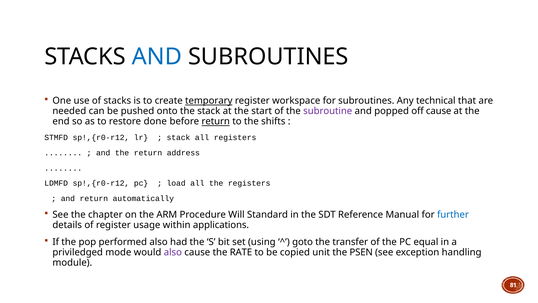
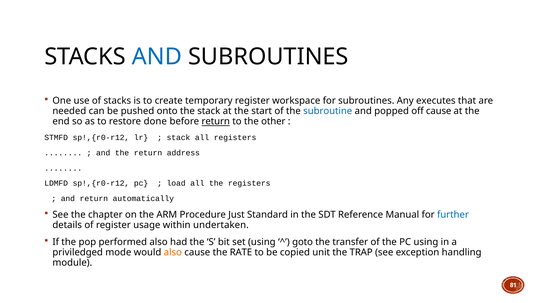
temporary underline: present -> none (209, 101)
technical: technical -> executes (436, 101)
subroutine colour: purple -> blue (328, 111)
shifts: shifts -> other (273, 121)
Will: Will -> Just (236, 214)
applications: applications -> undertaken (221, 225)
PC equal: equal -> using (426, 242)
also colour: purple -> orange (173, 252)
PSEN: PSEN -> TRAP (361, 252)
